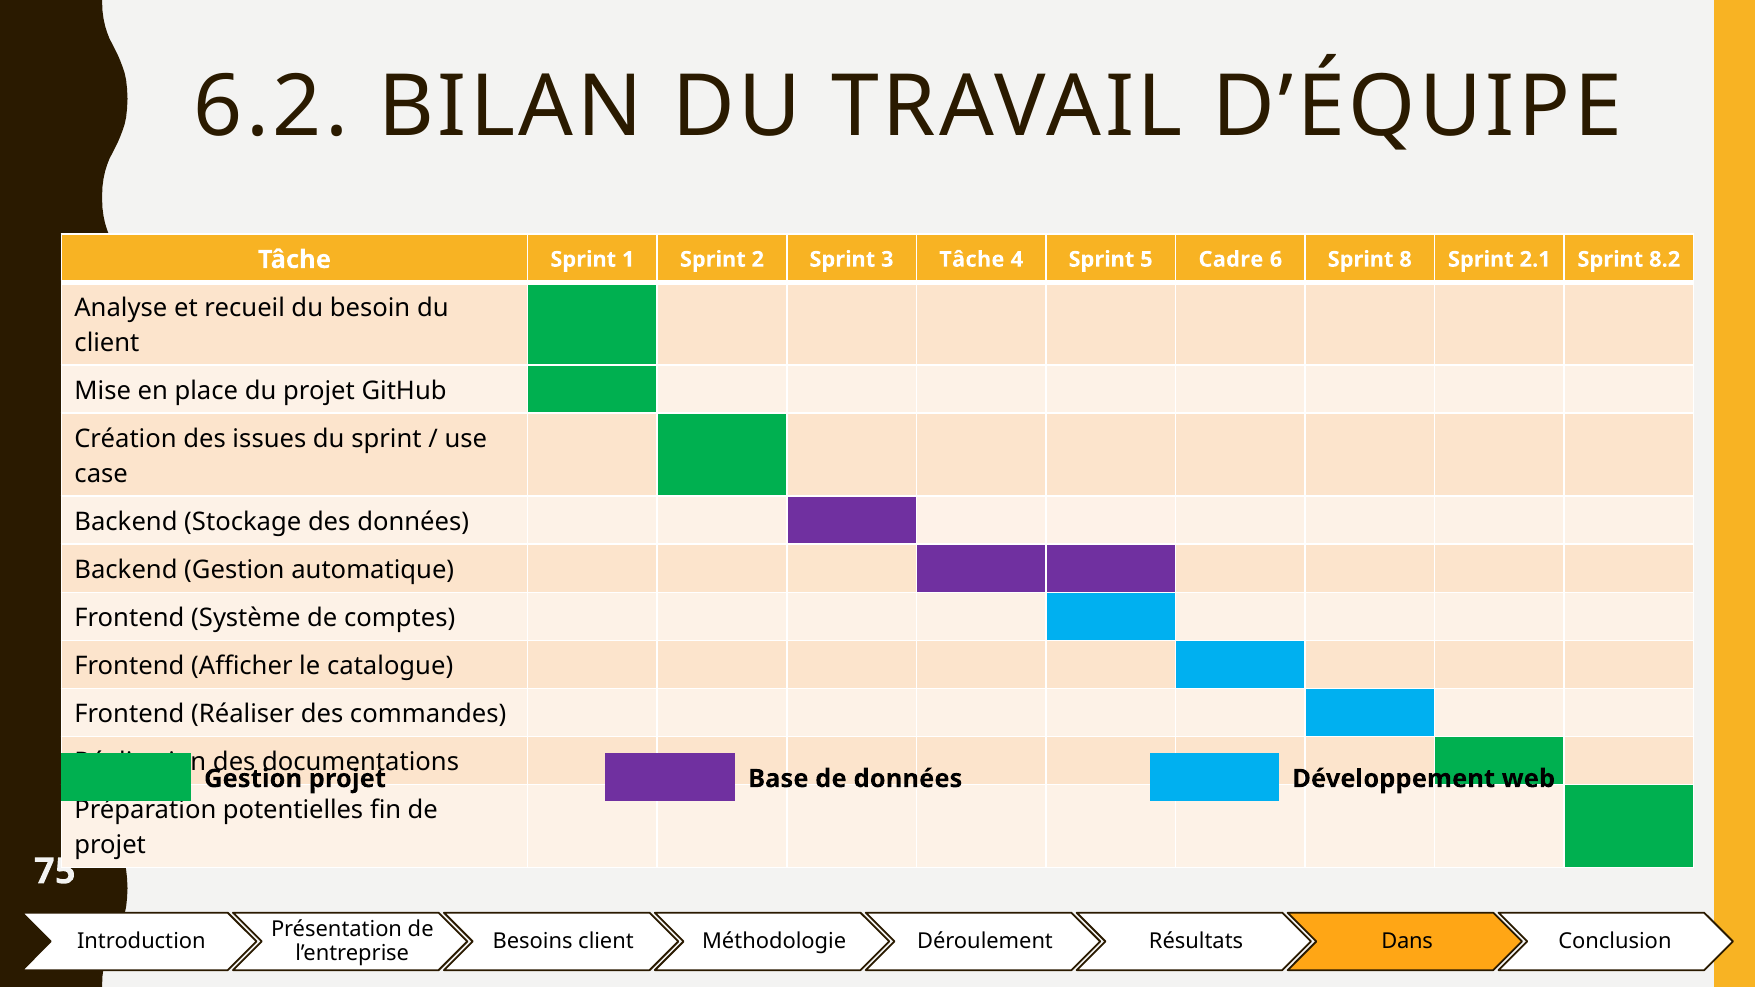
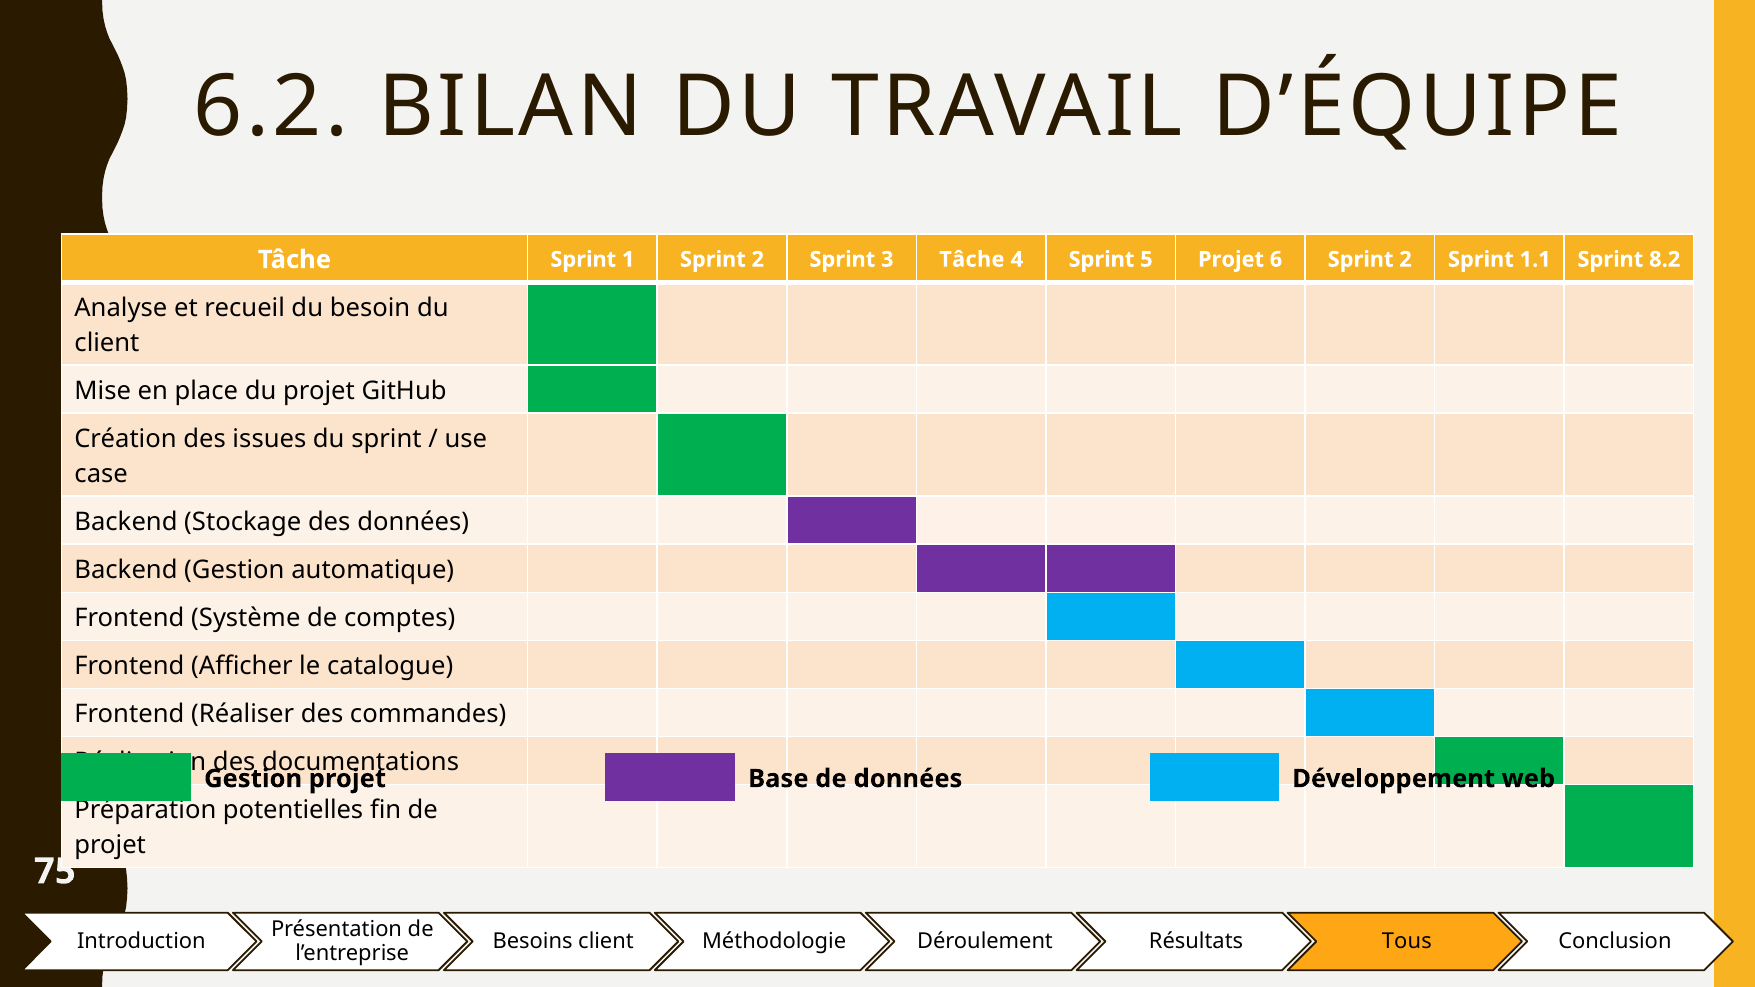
5 Cadre: Cadre -> Projet (1231, 259)
6 Sprint 8: 8 -> 2 (1406, 259)
2.1: 2.1 -> 1.1 (1535, 259)
Dans: Dans -> Tous (1407, 941)
